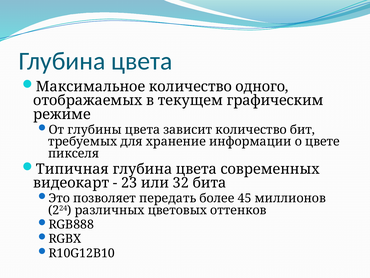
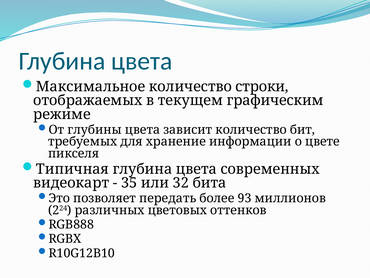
одного: одного -> строки (262, 86)
23: 23 -> 35 (129, 183)
45: 45 -> 93 (245, 198)
